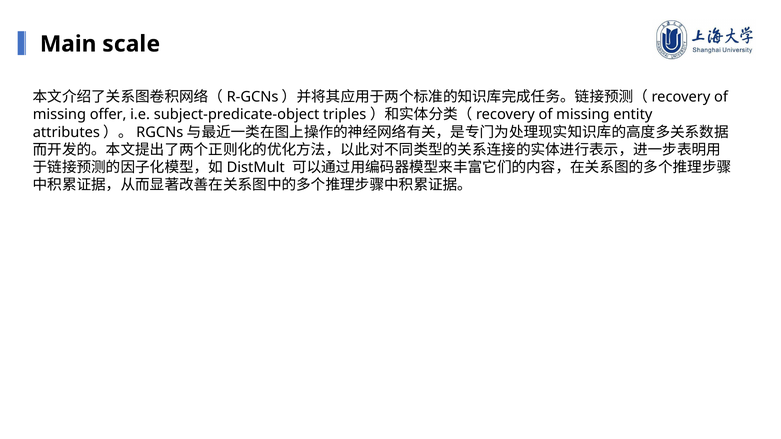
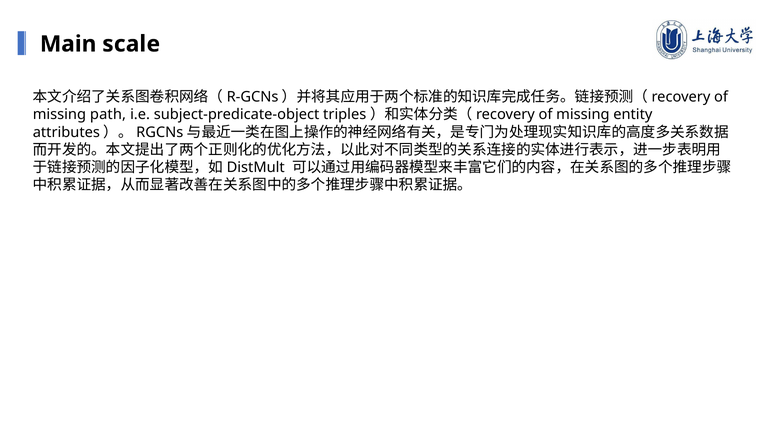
offer: offer -> path (108, 115)
